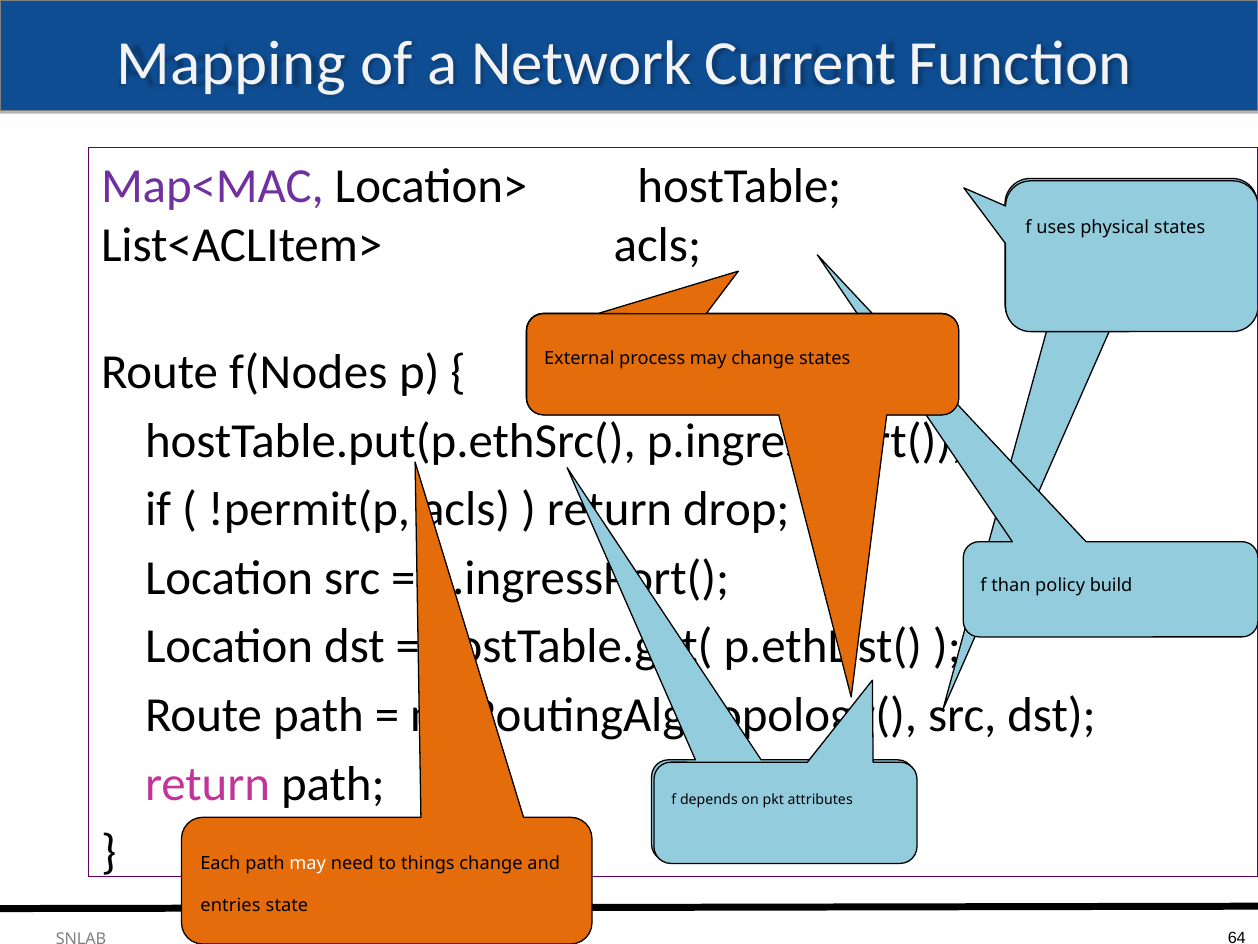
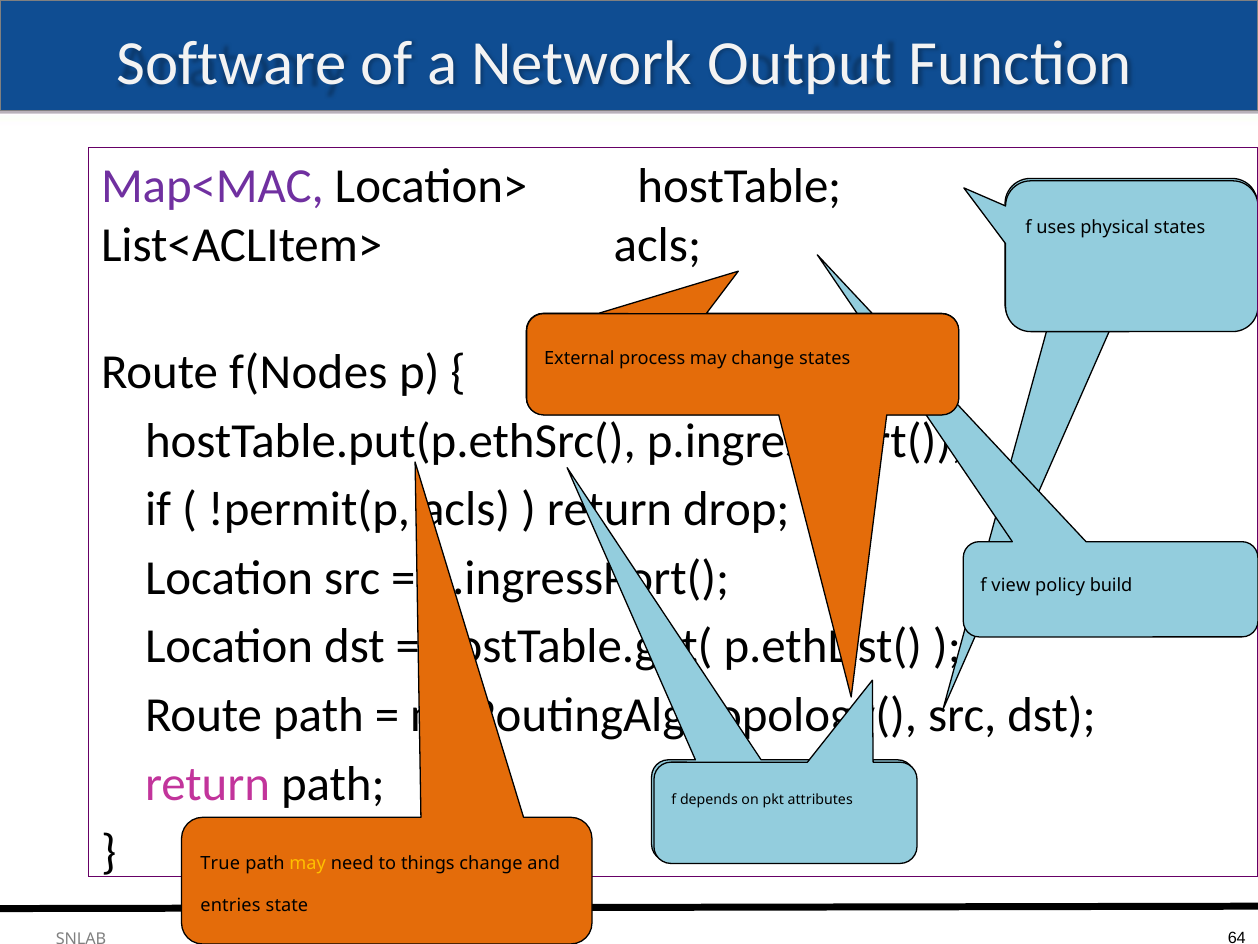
Mapping: Mapping -> Software (231, 63)
Current: Current -> Output (800, 63)
than: than -> view (1011, 586)
Each: Each -> True (220, 863)
may colour: white -> yellow (308, 863)
